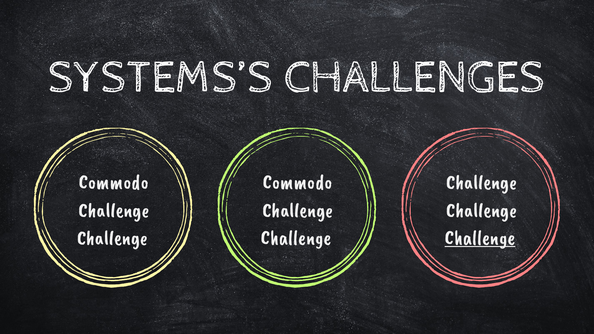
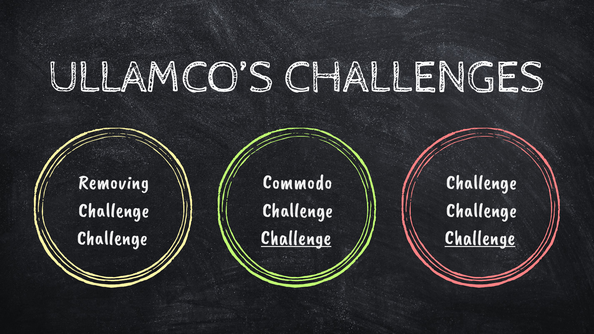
SYSTEMS’S: SYSTEMS’S -> ULLAMCO’S (161, 77)
Commodo: Commodo -> Removing (114, 182)
Challenge underline: none -> present (296, 238)
